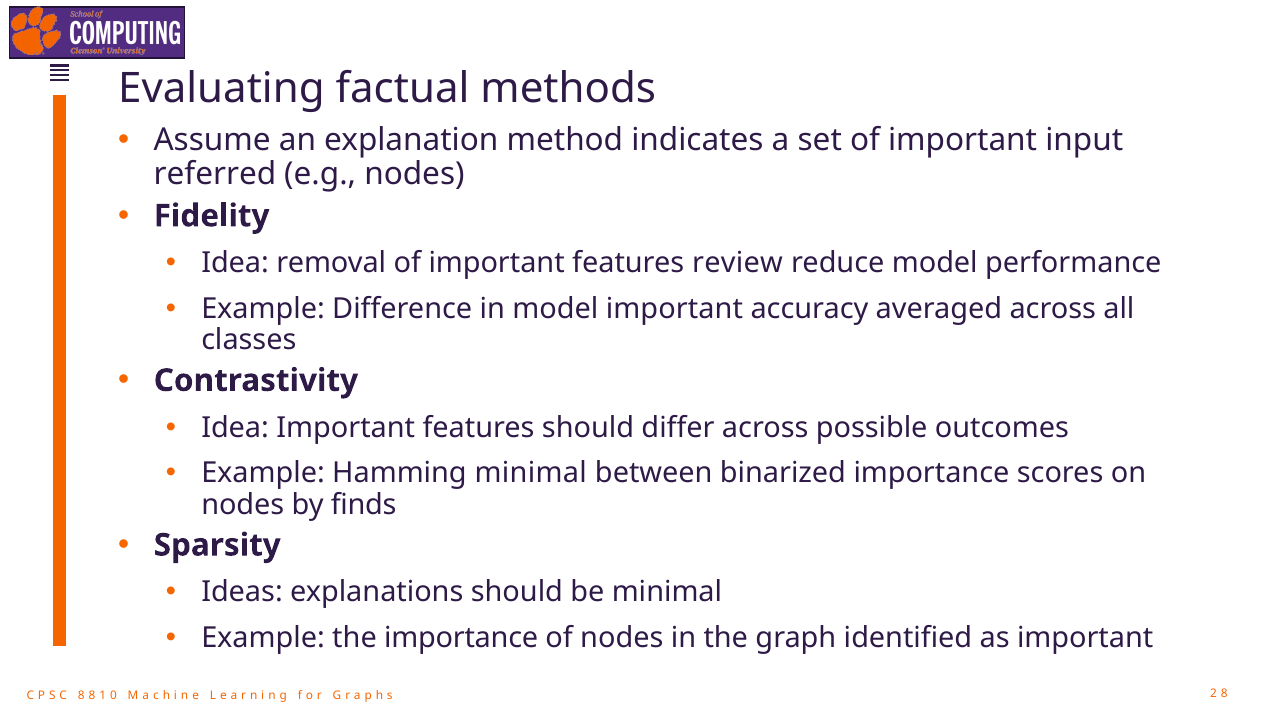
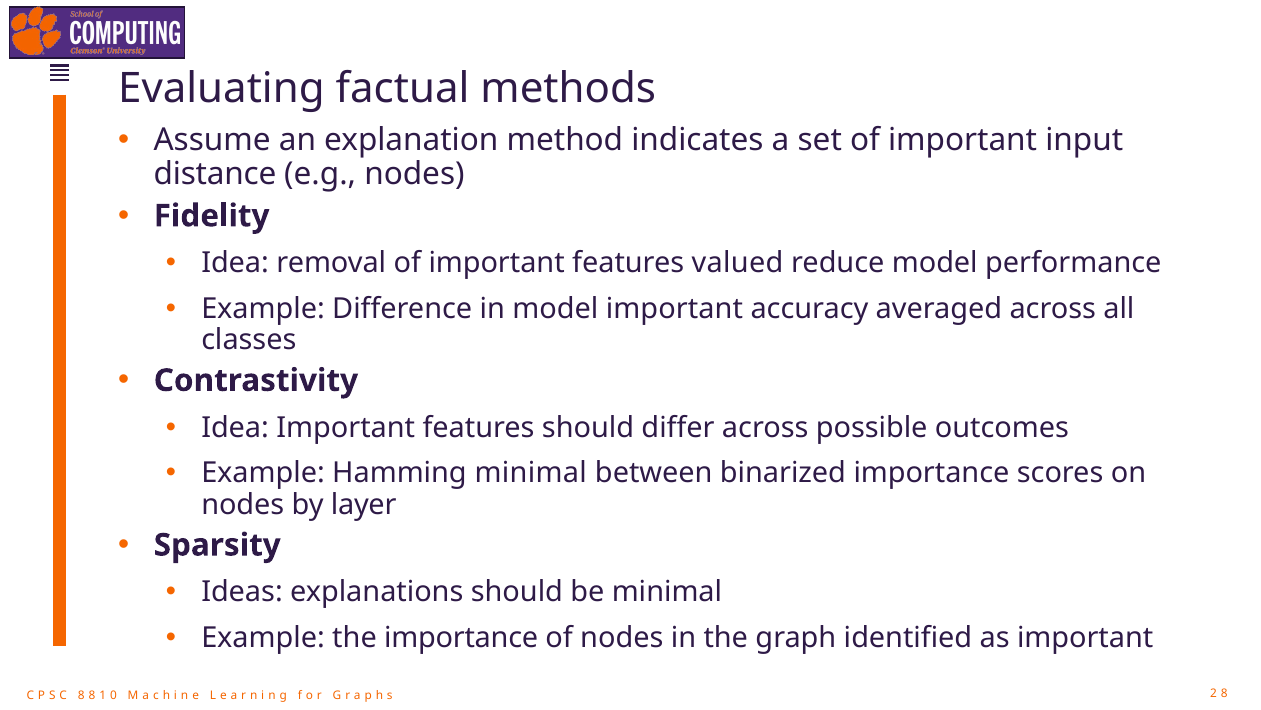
referred: referred -> distance (215, 174)
review: review -> valued (738, 263)
finds: finds -> layer (364, 504)
